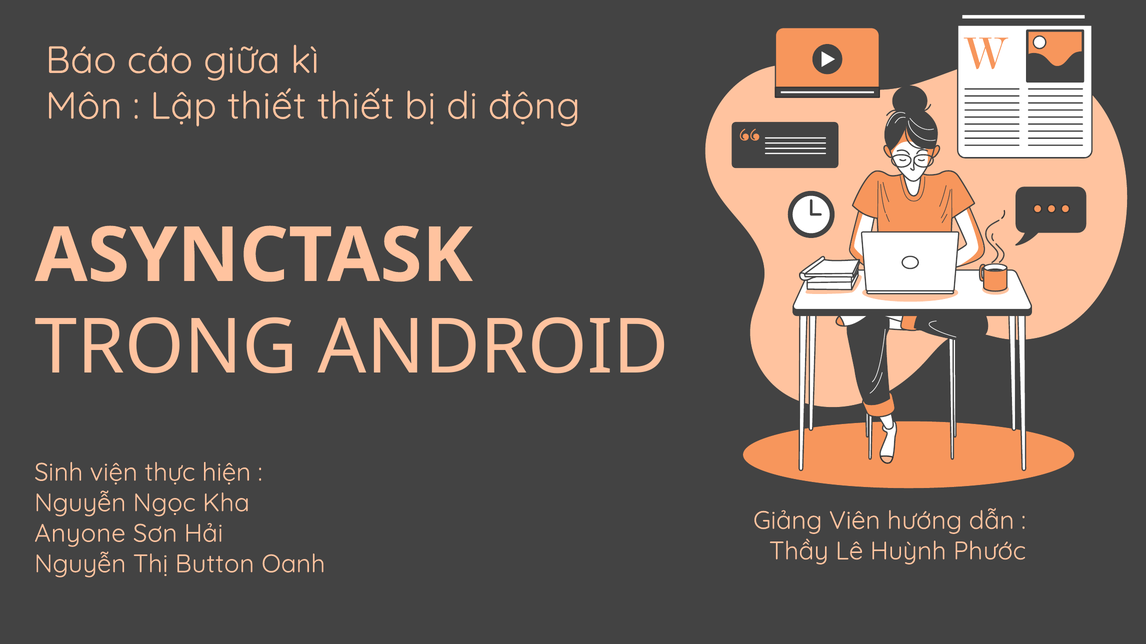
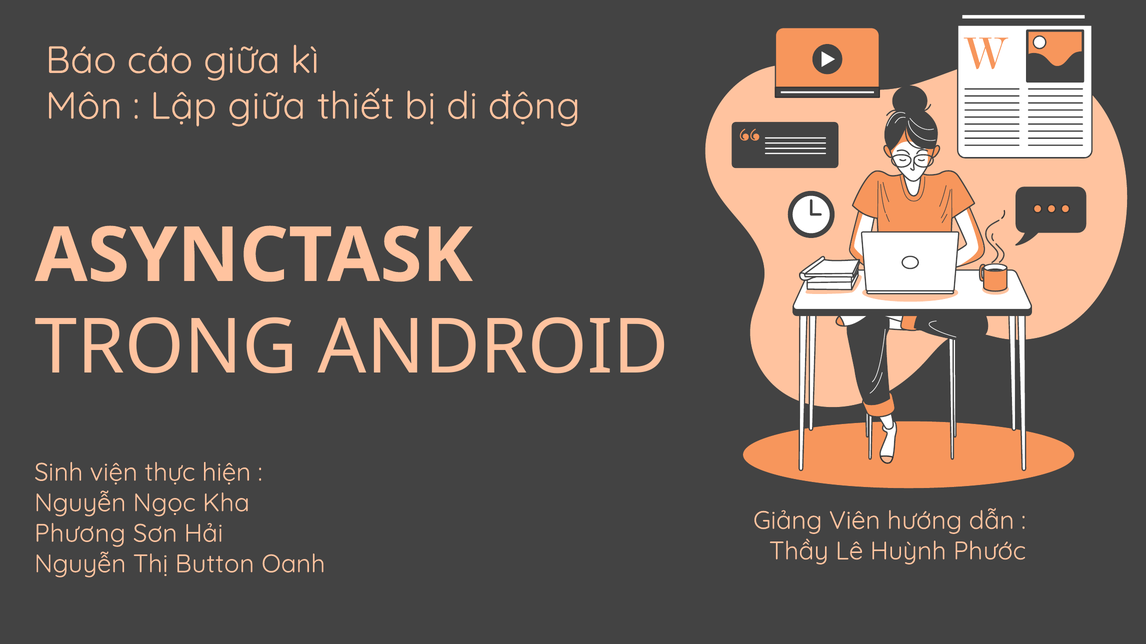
Lập thiết: thiết -> giữa (267, 106)
Anyone: Anyone -> Phương (80, 534)
